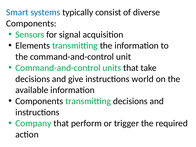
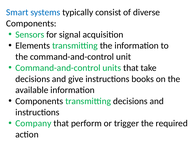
world: world -> books (143, 79)
